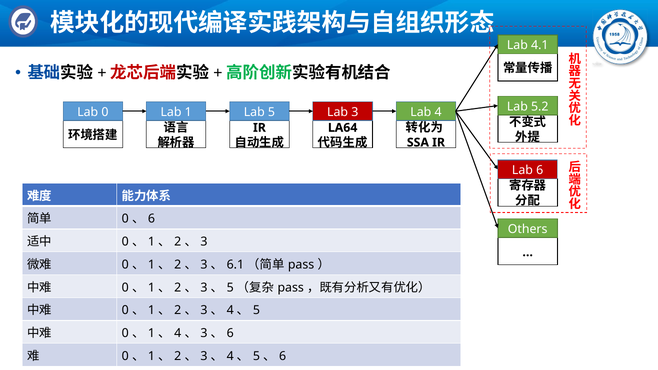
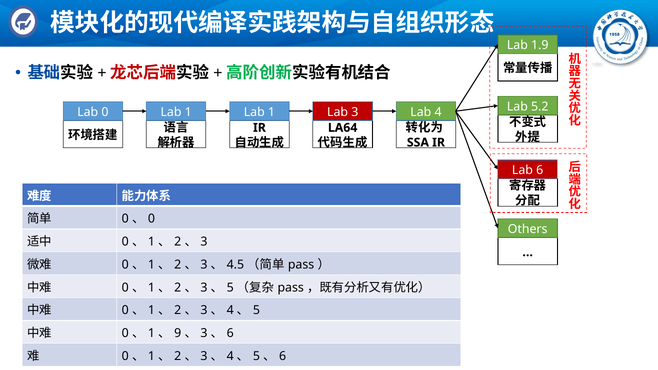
4.1: 4.1 -> 1.9 (540, 45)
5: 5 -> 1 (272, 112)
6: 6 -> 0 (151, 219)
6.1: 6.1 -> 4.5 (235, 265)
4: 4 -> 9 (178, 333)
